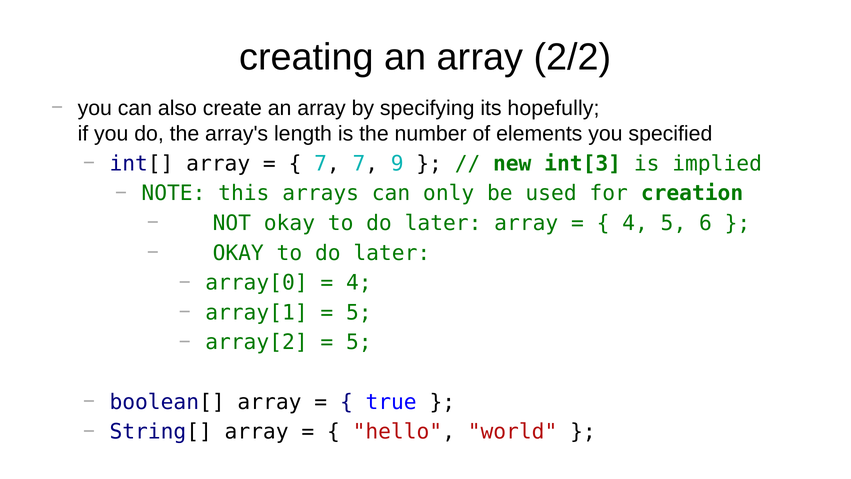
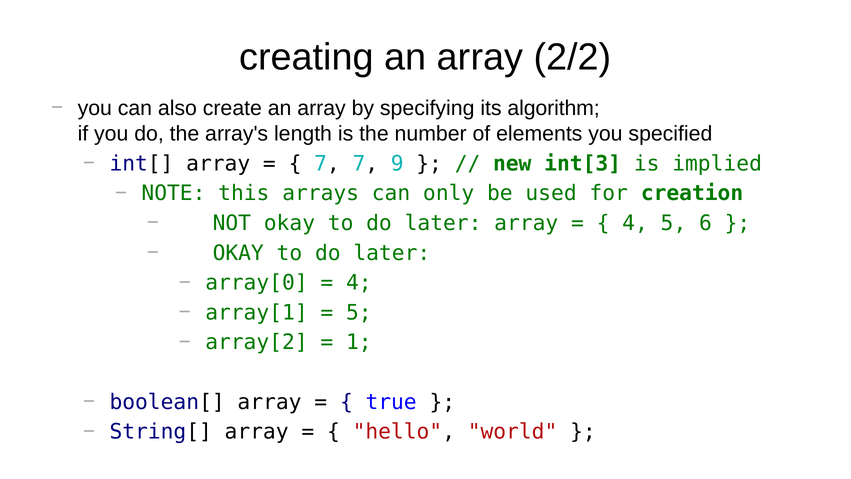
hopefully: hopefully -> algorithm (554, 108)
5: 5 -> 1 (359, 342)
